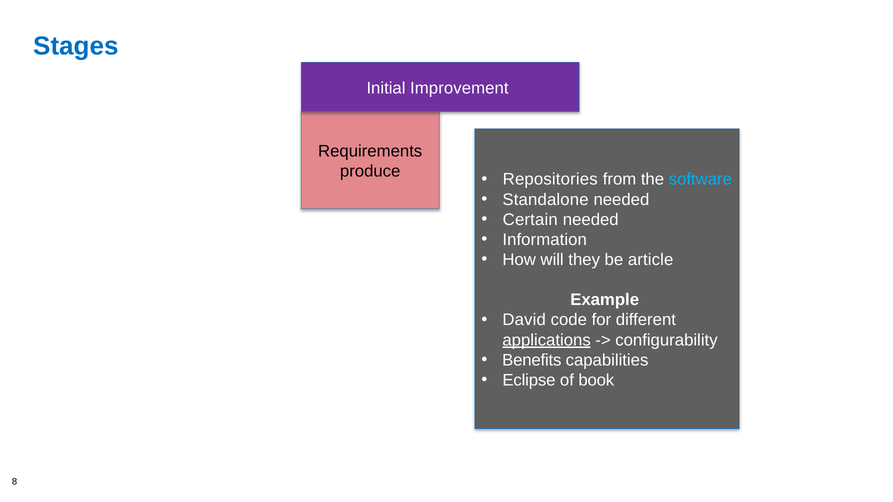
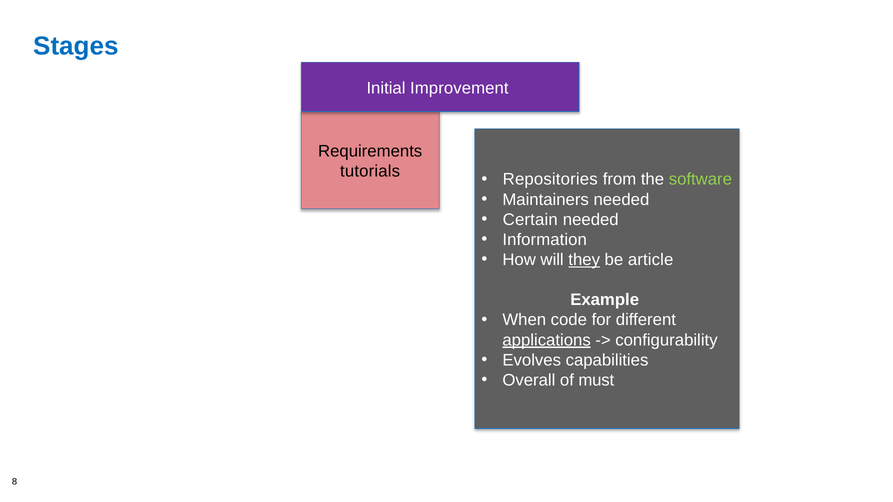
produce: produce -> tutorials (370, 172)
software colour: light blue -> light green (700, 180)
Standalone: Standalone -> Maintainers (546, 200)
they underline: none -> present (584, 260)
David: David -> When (524, 320)
Benefits: Benefits -> Evolves (532, 360)
Eclipse: Eclipse -> Overall (529, 381)
book: book -> must (596, 381)
